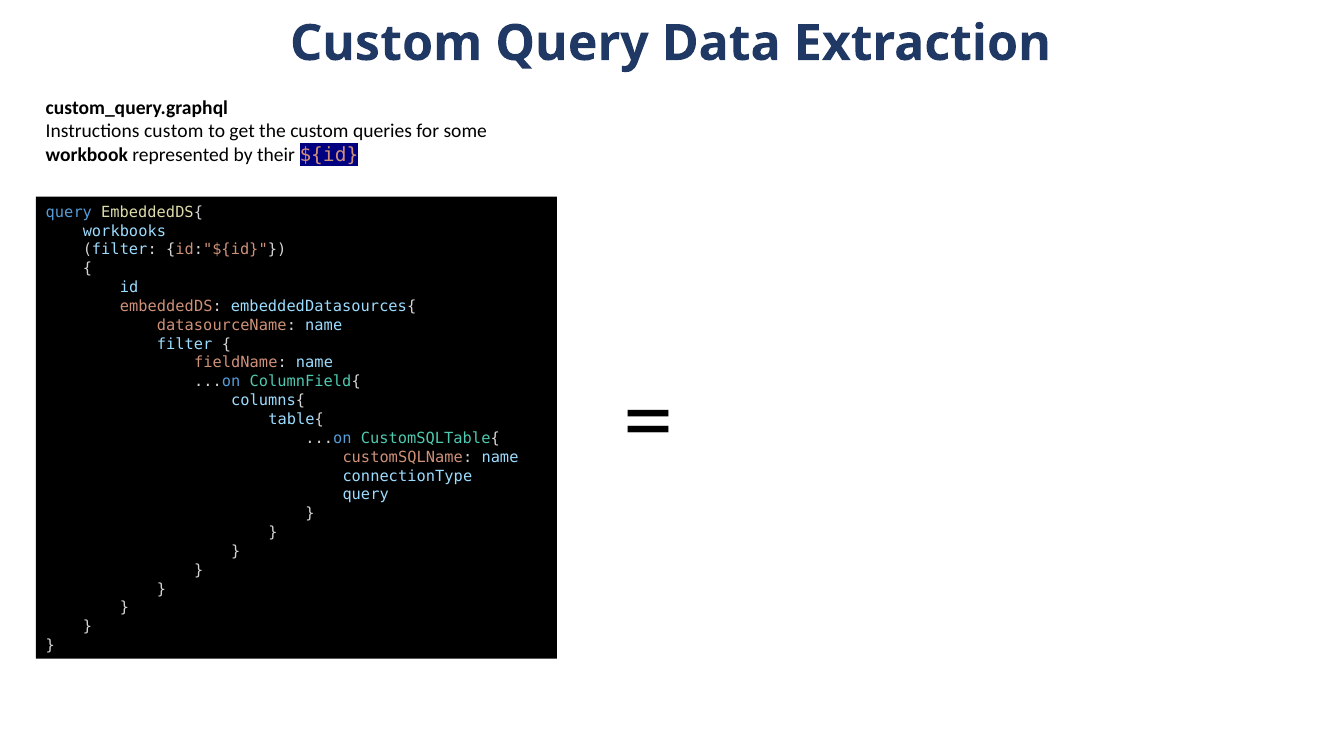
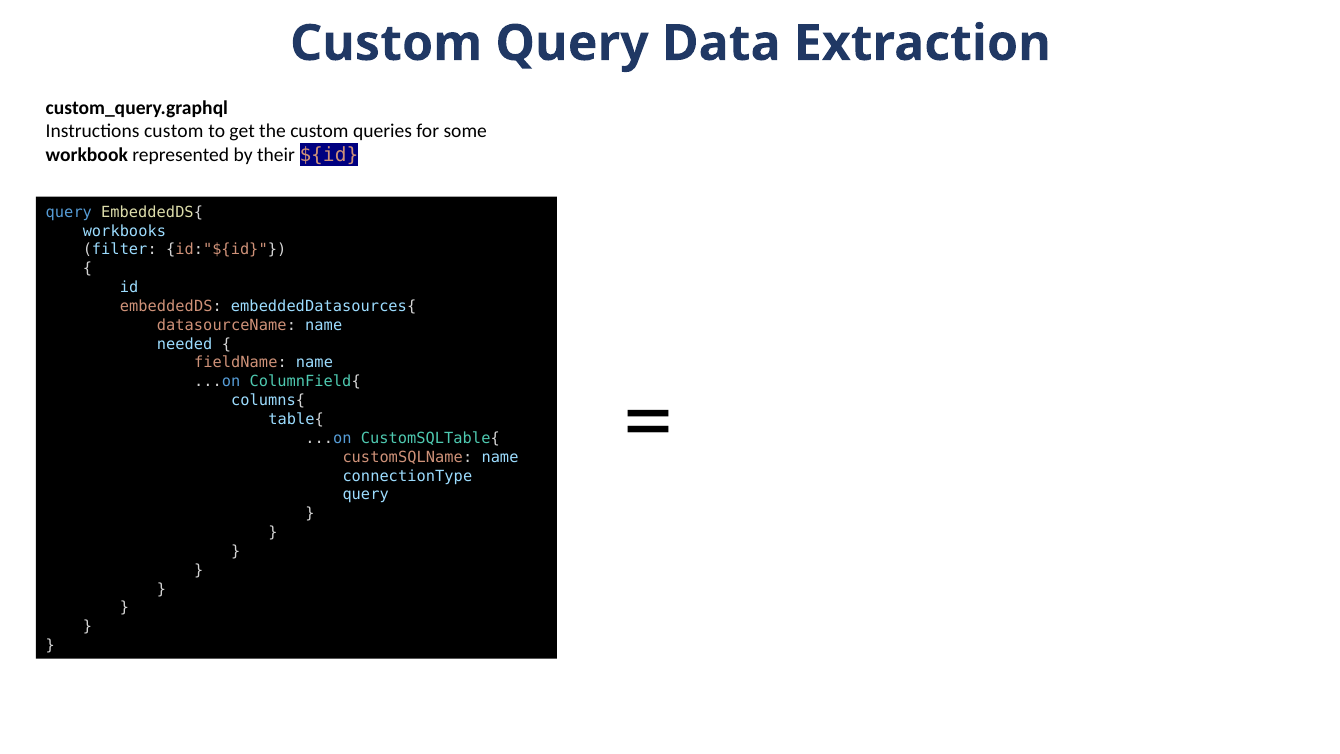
filter: filter -> needed (185, 344)
